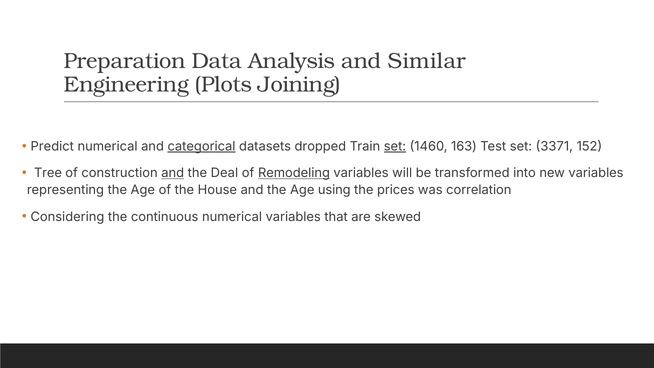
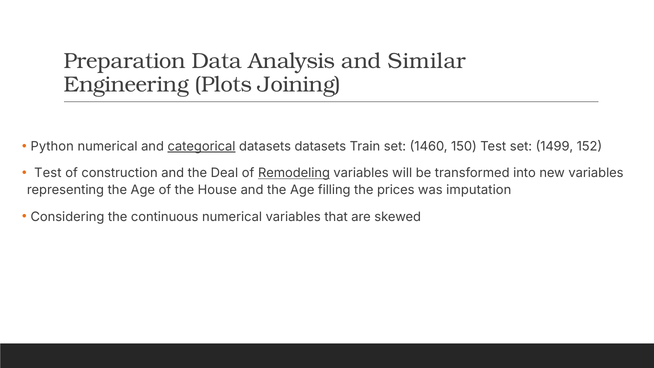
Predict: Predict -> Python (52, 146)
datasets dropped: dropped -> datasets (320, 146)
set underline: present -> none (395, 146)
163: 163 -> 150 (464, 146)
3371: 3371 -> 1499 (554, 146)
Tree: Tree -> Test (48, 173)
and underline: present -> none (173, 173)
using: using -> filling (334, 190)
correlation: correlation -> imputation (479, 190)
